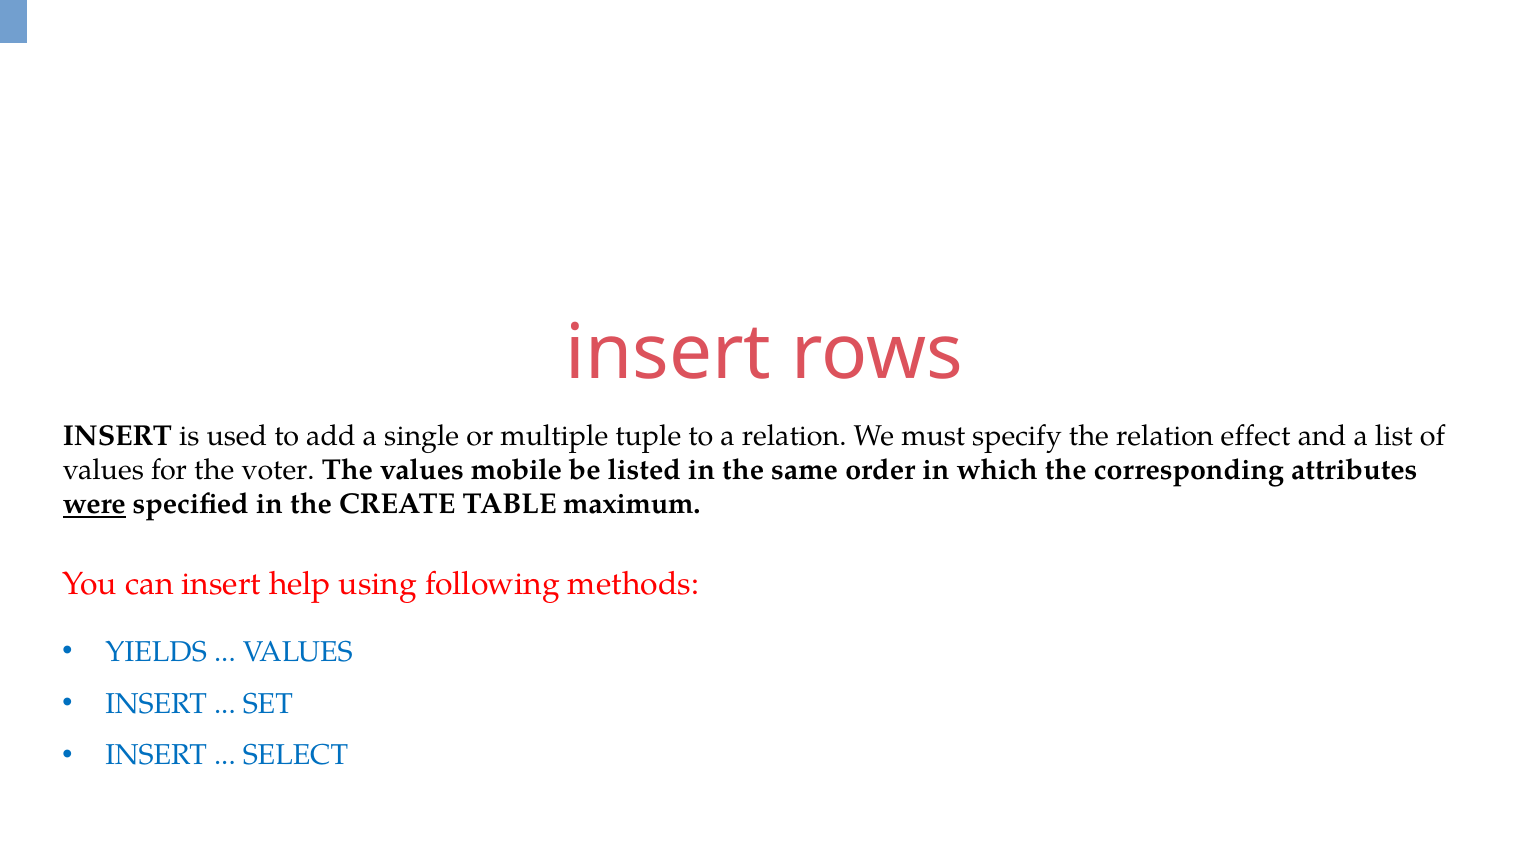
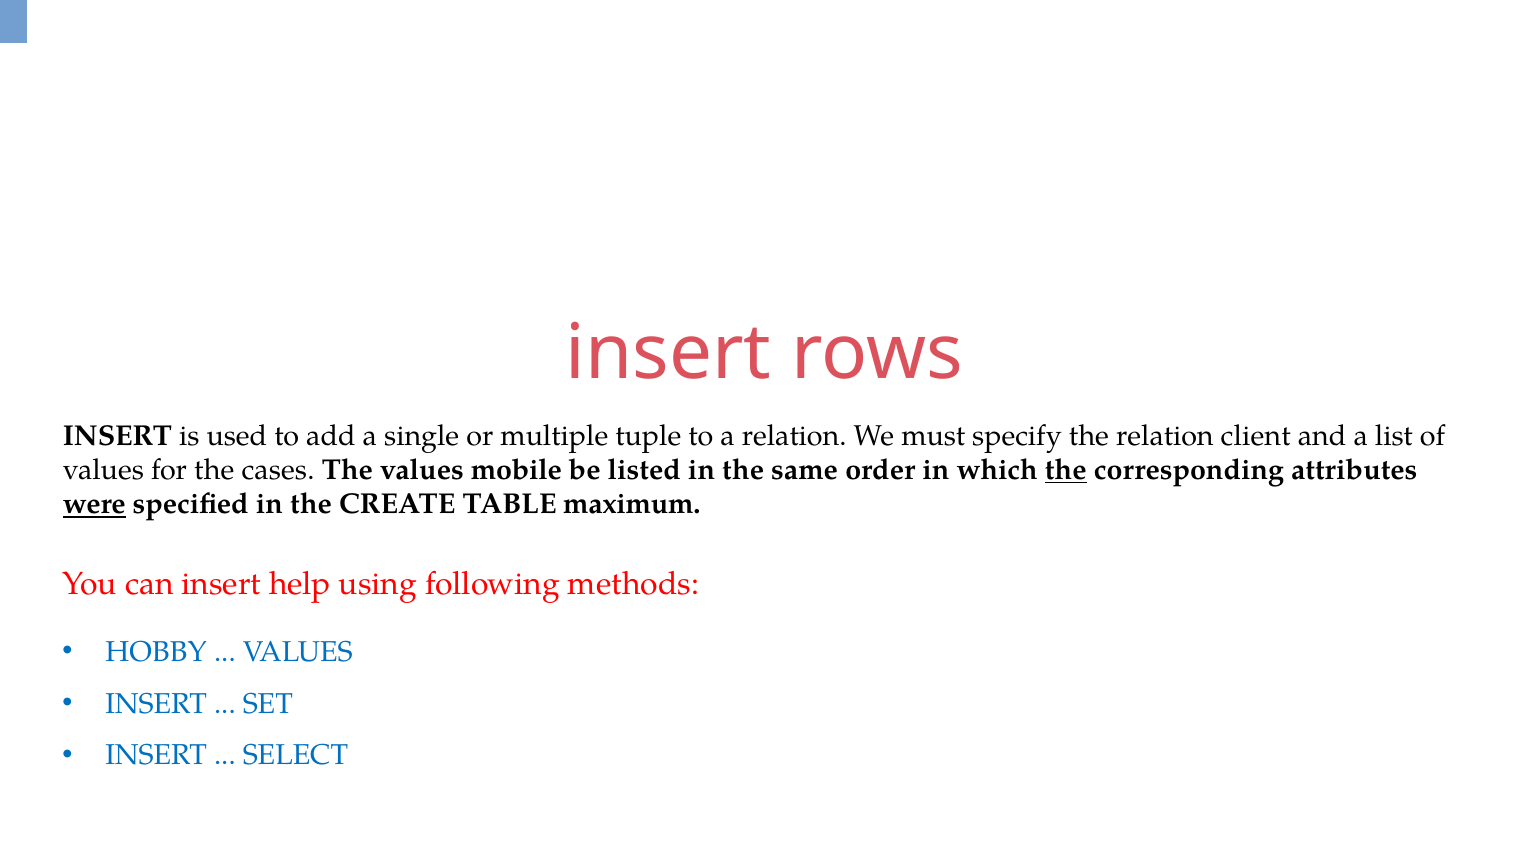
effect: effect -> client (1256, 436)
voter: voter -> cases (278, 470)
the underline: none -> present (1066, 470)
YIELDS: YIELDS -> HOBBY (156, 652)
